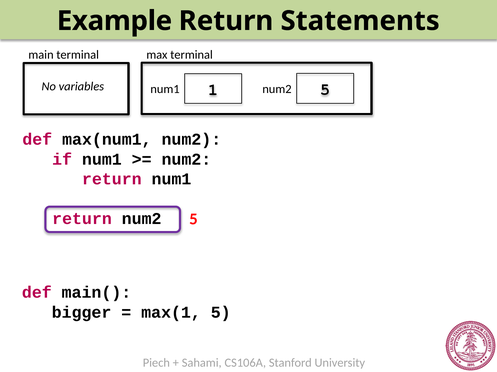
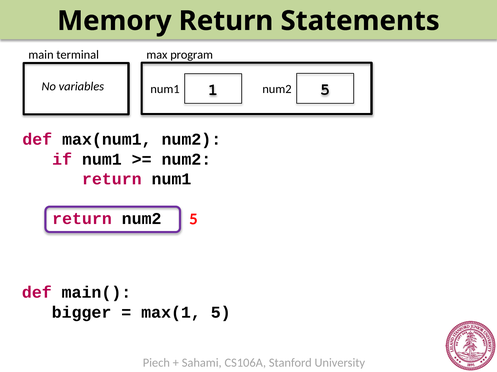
Example: Example -> Memory (114, 21)
max terminal: terminal -> program (192, 55)
